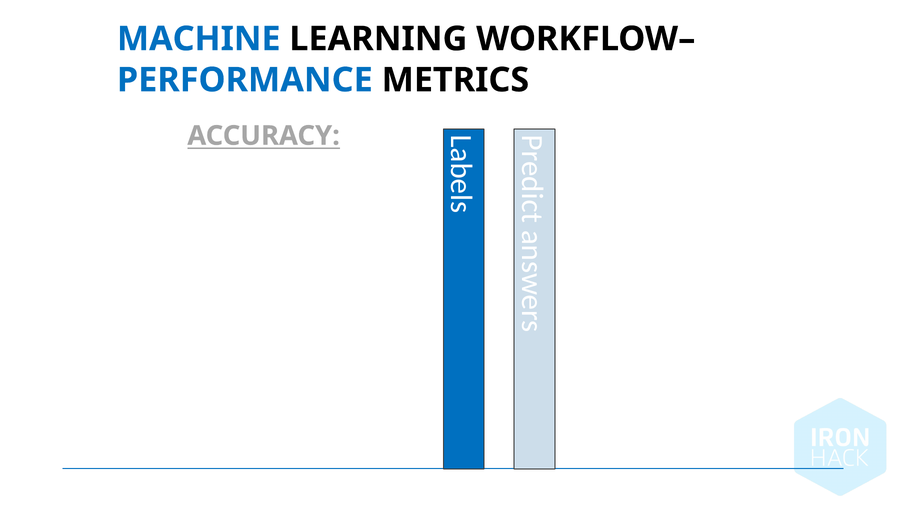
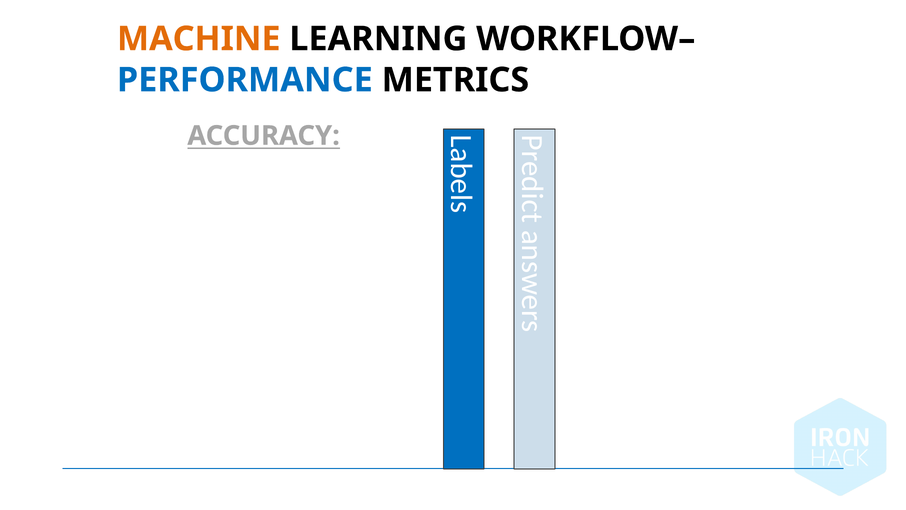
MACHINE colour: blue -> orange (199, 39)
